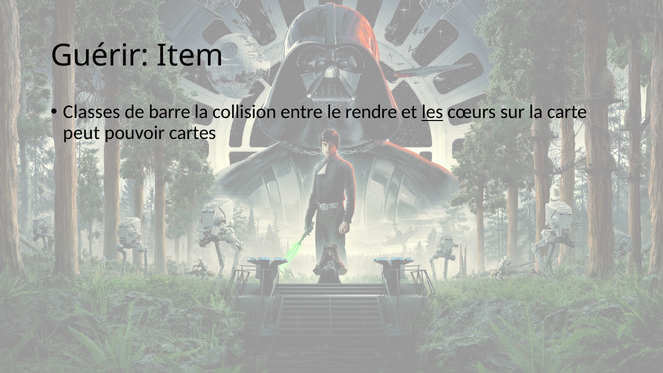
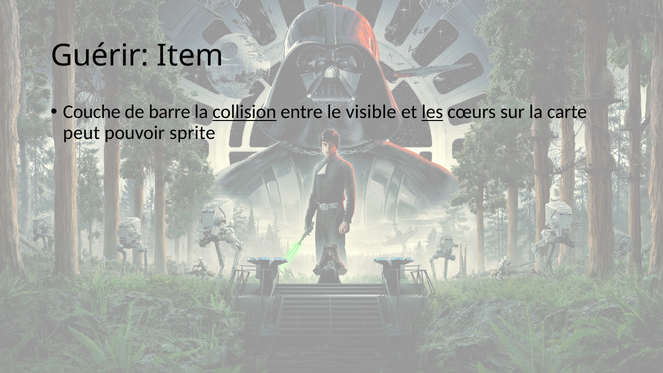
Classes: Classes -> Couche (92, 112)
collision underline: none -> present (244, 112)
rendre: rendre -> visible (371, 112)
cartes: cartes -> sprite (192, 133)
